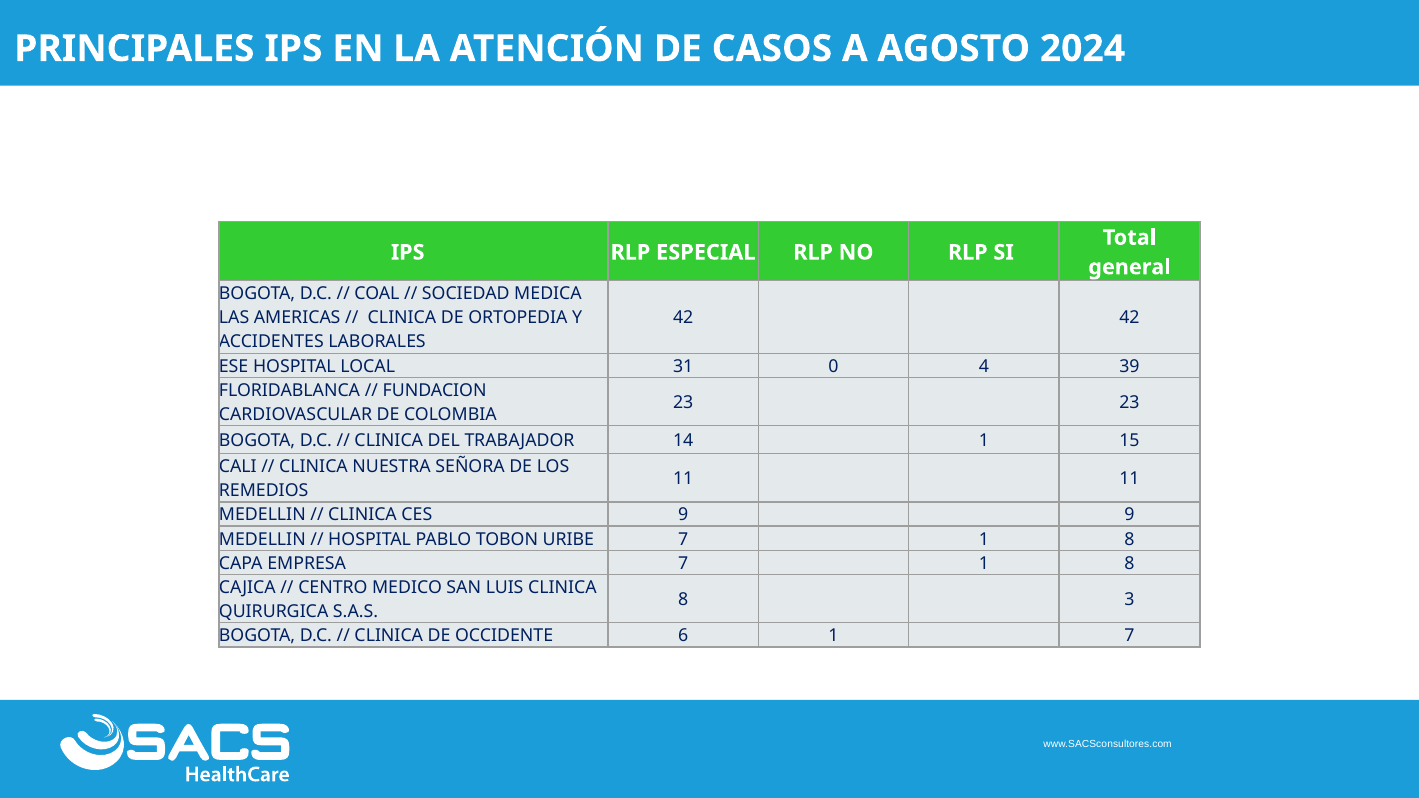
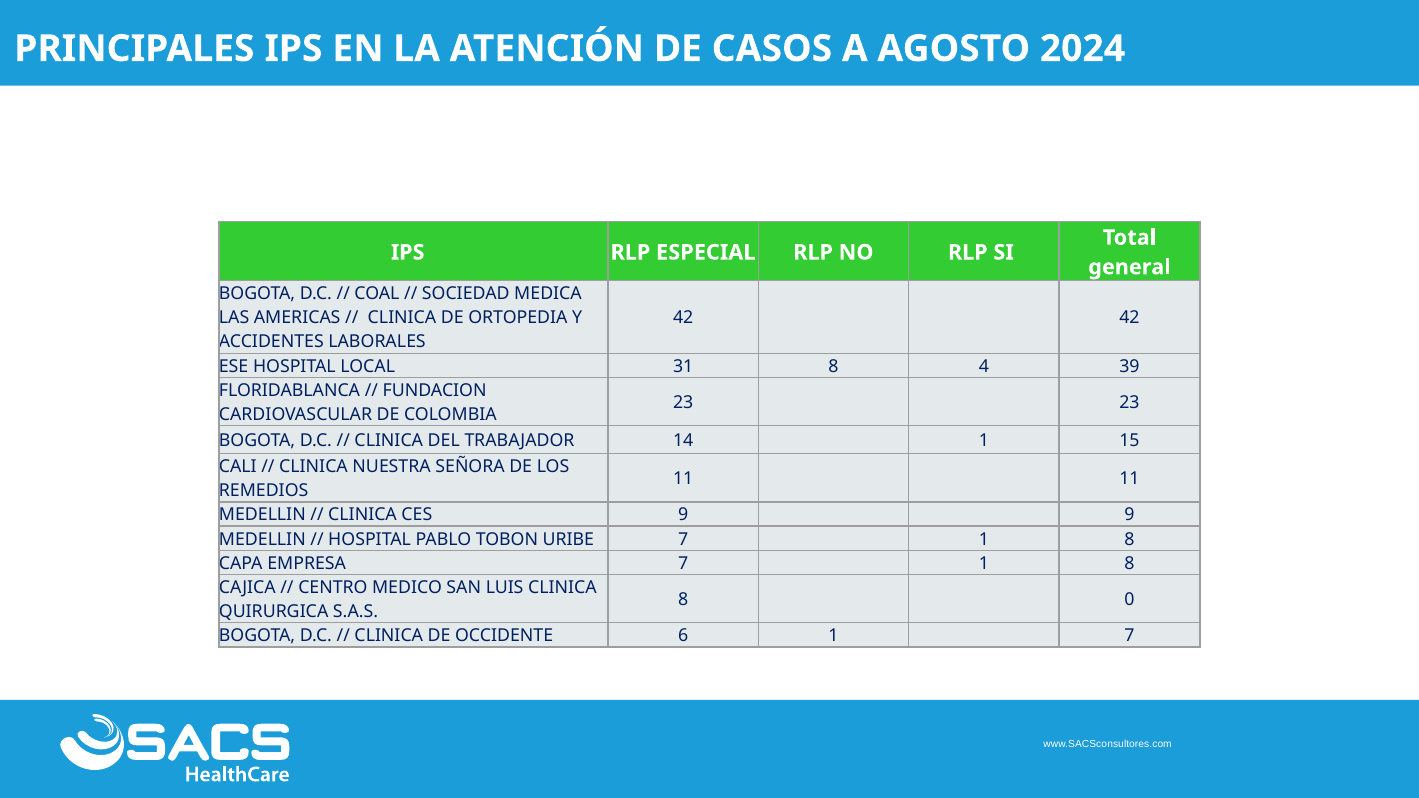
31 0: 0 -> 8 (834, 366)
3: 3 -> 0 (1130, 600)
